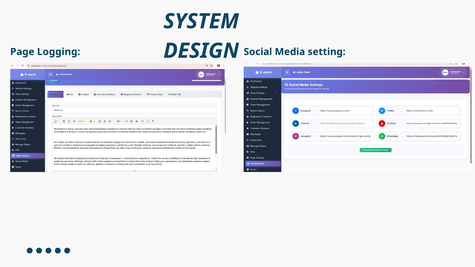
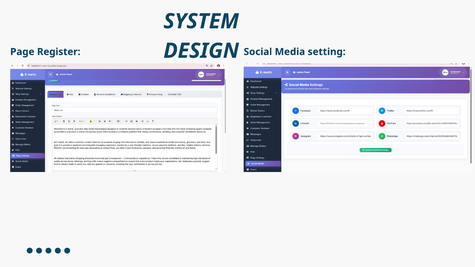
Logging: Logging -> Register (59, 52)
